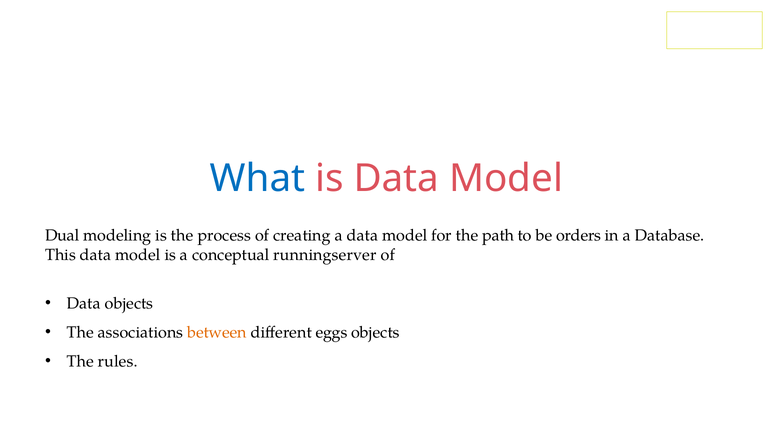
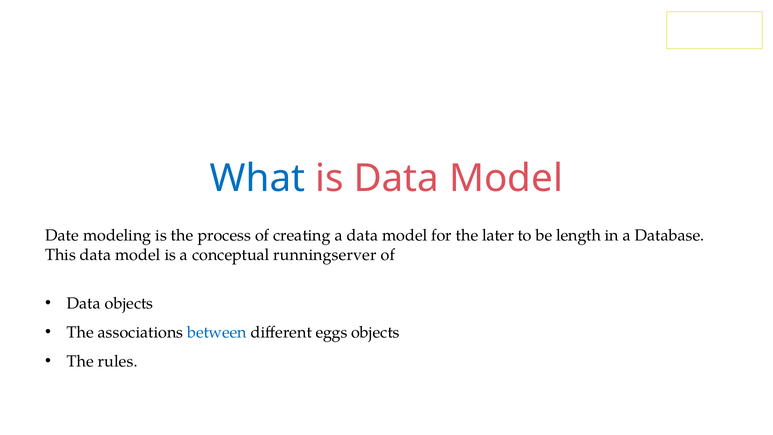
Dual: Dual -> Date (62, 236)
path: path -> later (498, 236)
orders: orders -> length (579, 236)
between colour: orange -> blue (217, 332)
